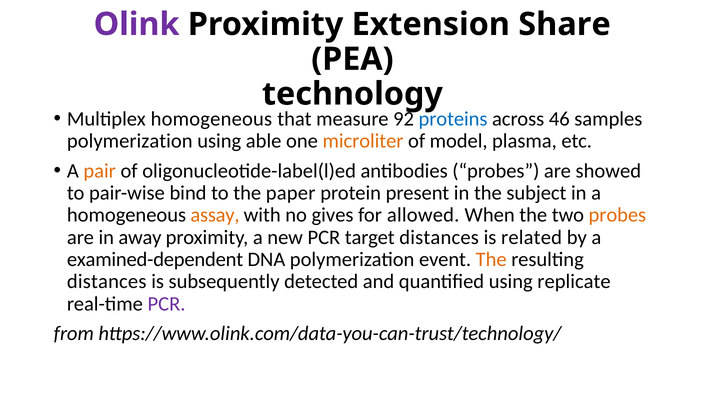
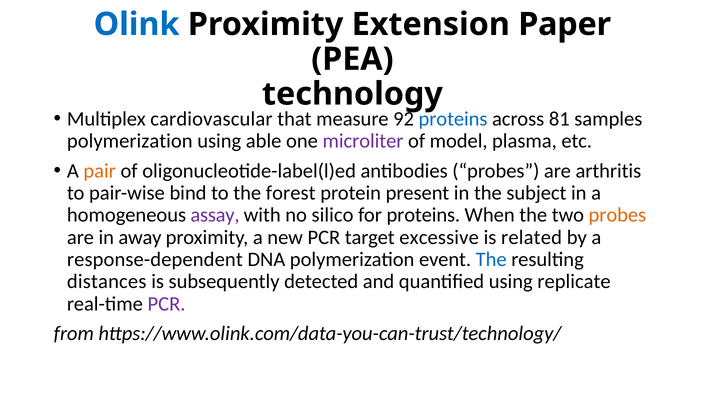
Olink colour: purple -> blue (137, 24)
Share: Share -> Paper (565, 24)
Multiplex homogeneous: homogeneous -> cardiovascular (211, 119)
46: 46 -> 81 (559, 119)
microliter colour: orange -> purple (363, 141)
showed: showed -> arthritis (608, 171)
paper: paper -> forest (291, 193)
assay colour: orange -> purple (215, 215)
gives: gives -> silico (333, 215)
for allowed: allowed -> proteins (423, 215)
target distances: distances -> excessive (439, 238)
examined-dependent: examined-dependent -> response-dependent (155, 260)
The colour: orange -> blue (491, 260)
